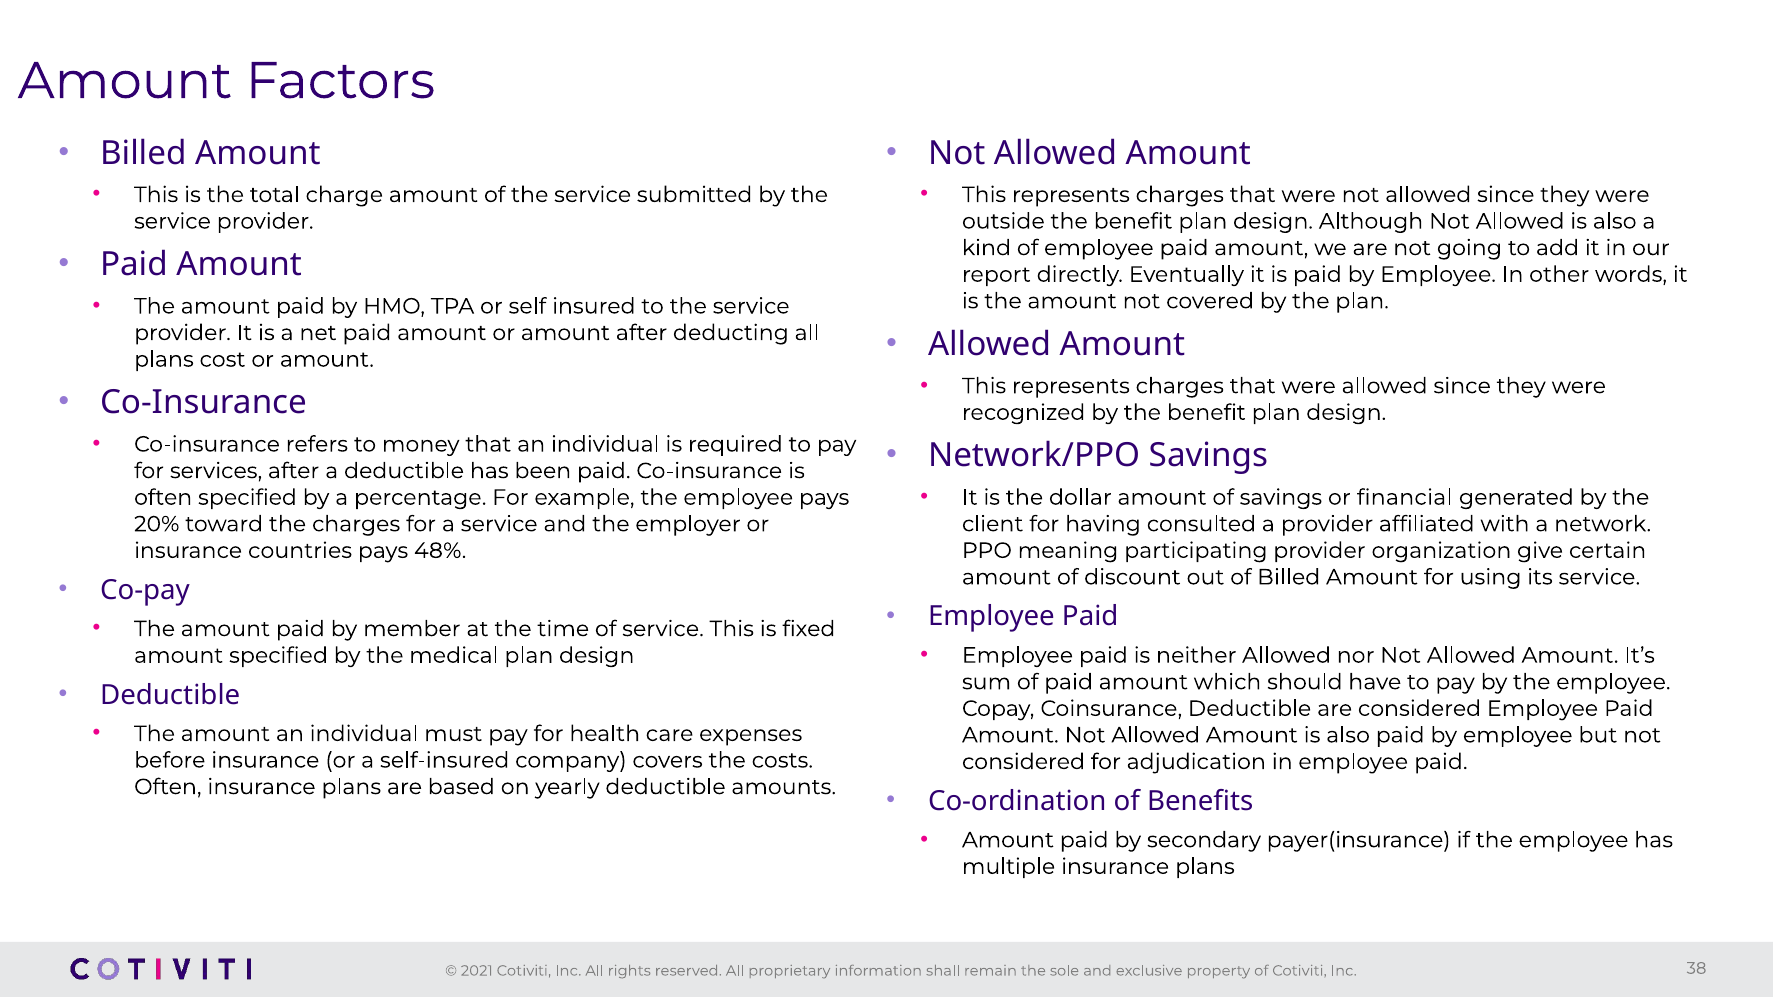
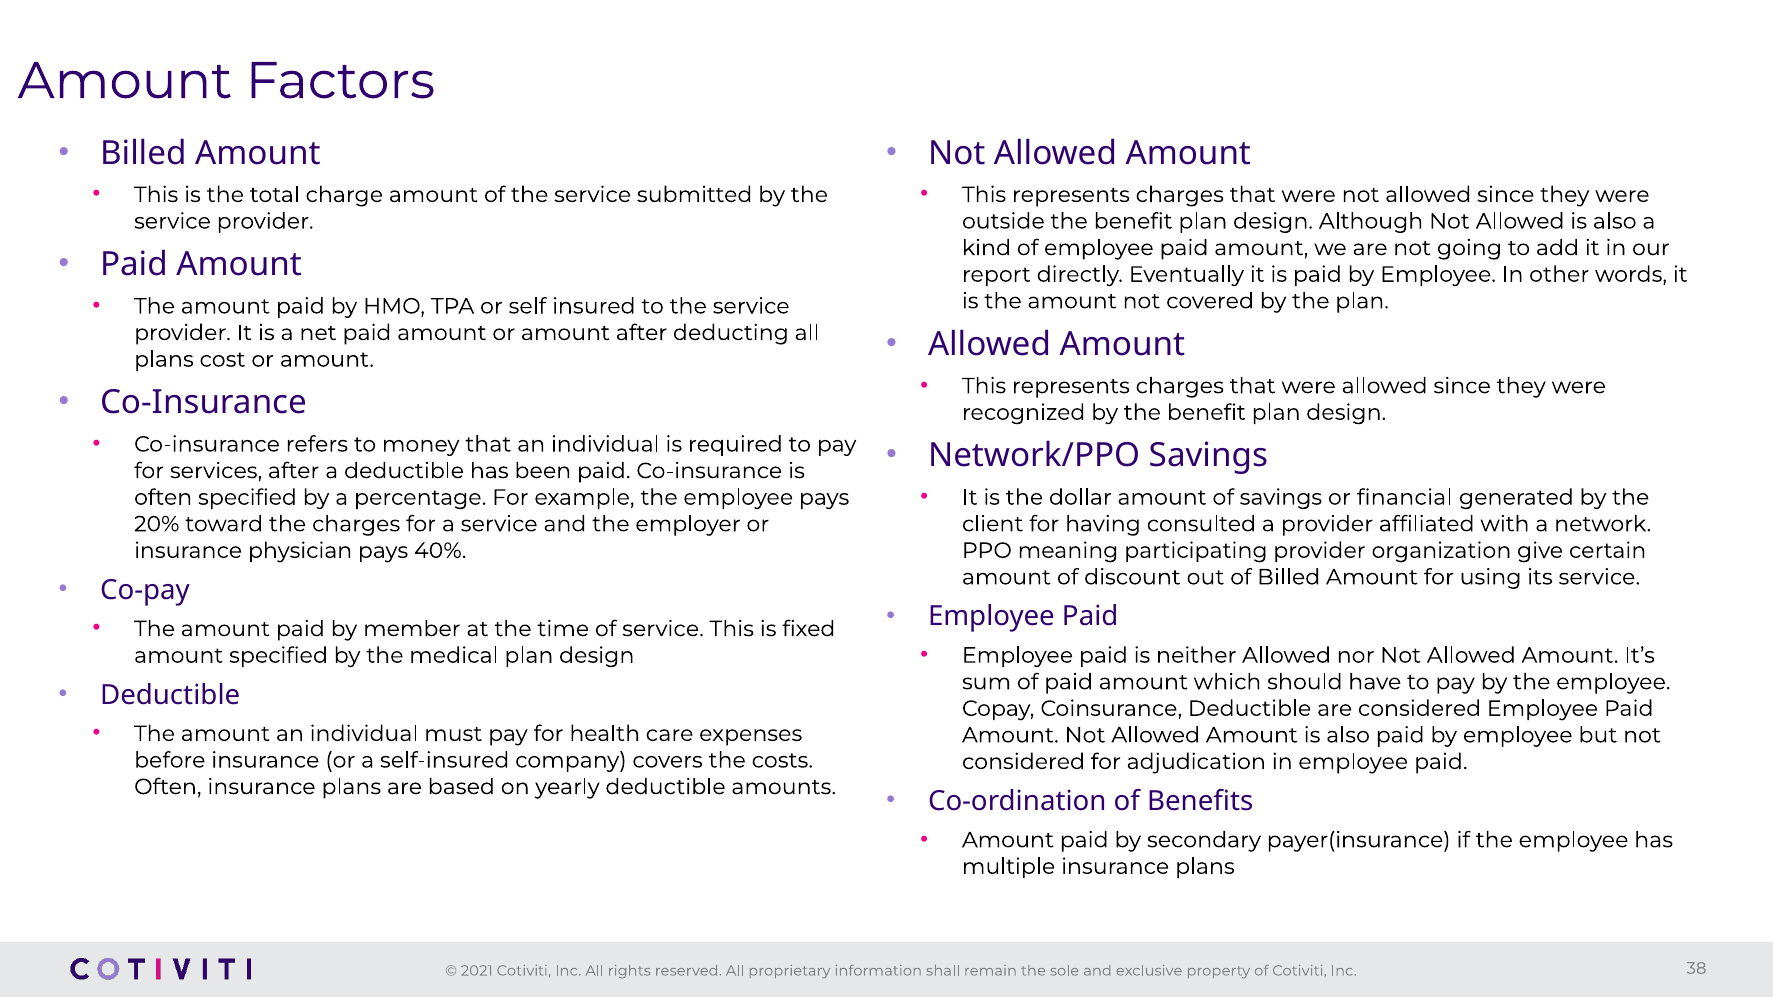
countries: countries -> physician (300, 551)
48%: 48% -> 40% (440, 551)
